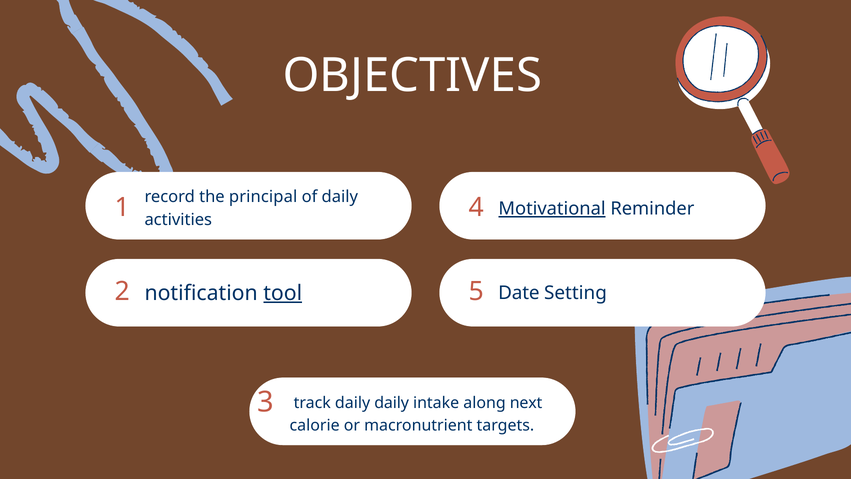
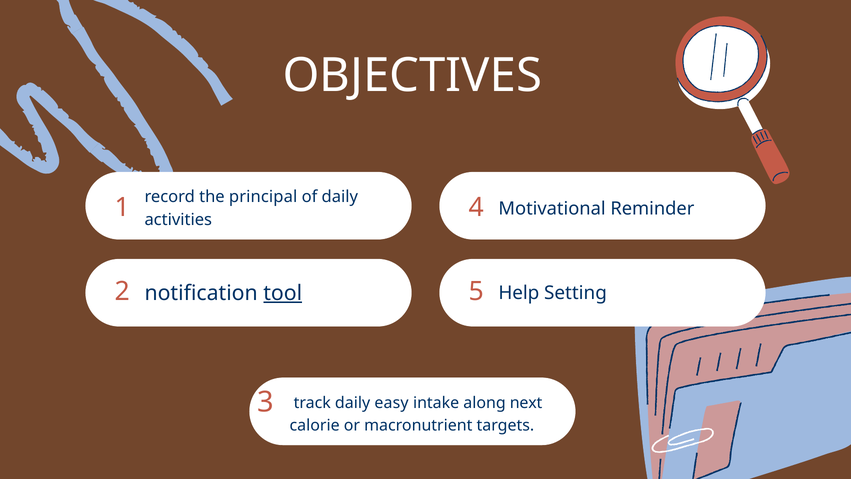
Motivational underline: present -> none (552, 209)
Date: Date -> Help (519, 293)
daily daily: daily -> easy (391, 403)
